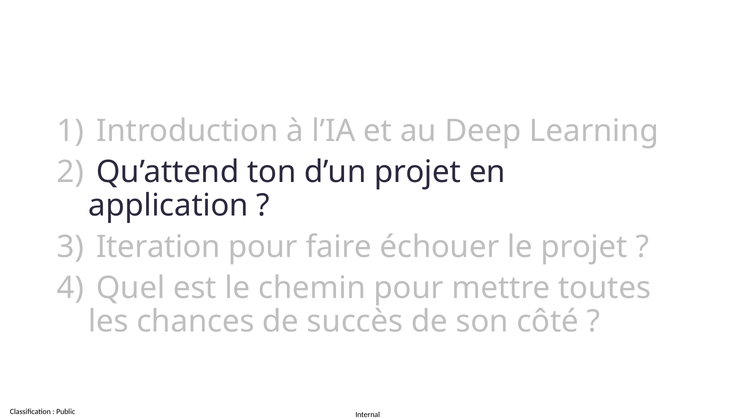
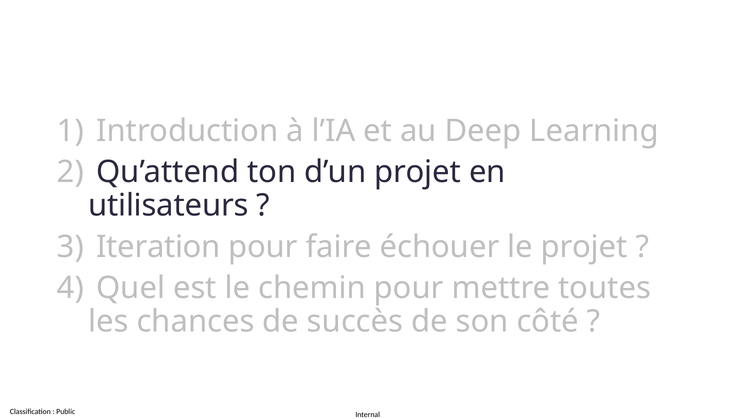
application: application -> utilisateurs (168, 206)
